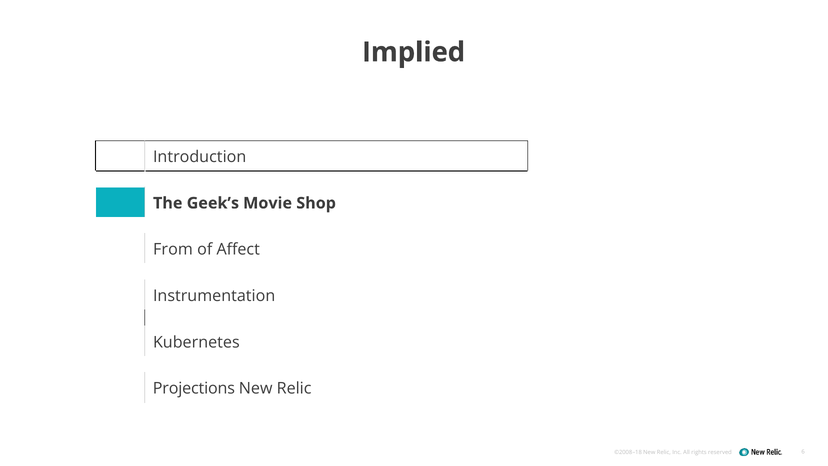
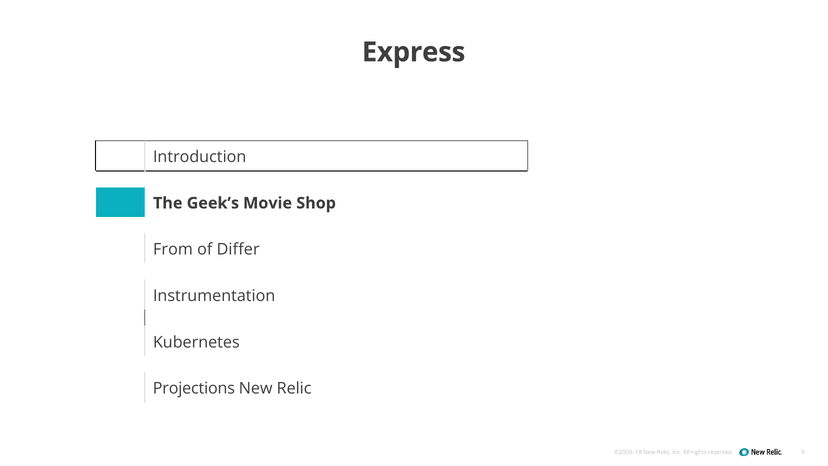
Implied: Implied -> Express (414, 52)
Affect: Affect -> Differ (238, 249)
